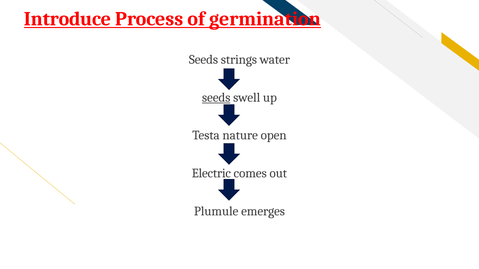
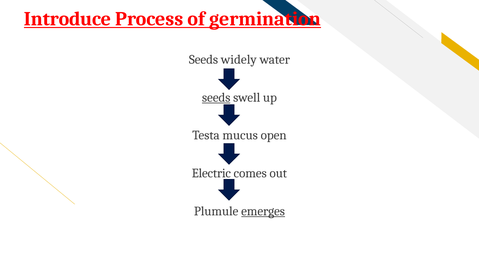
strings: strings -> widely (239, 60)
nature: nature -> mucus (240, 136)
emerges underline: none -> present (263, 212)
